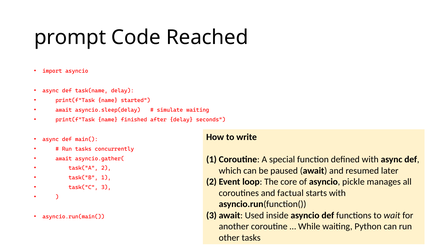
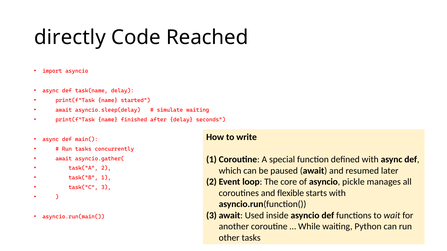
prompt: prompt -> directly (70, 38)
factual: factual -> flexible (291, 193)
